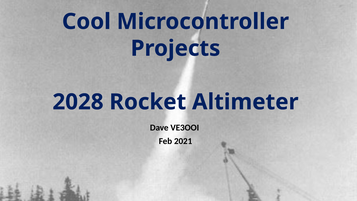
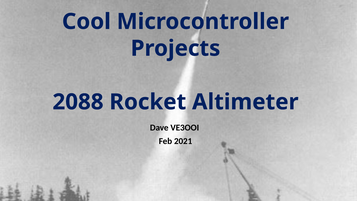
2028: 2028 -> 2088 (78, 102)
